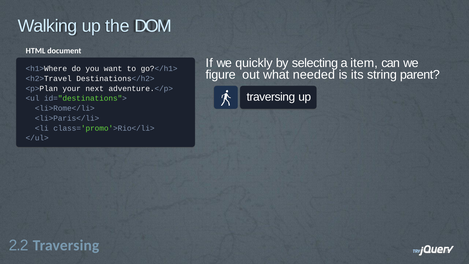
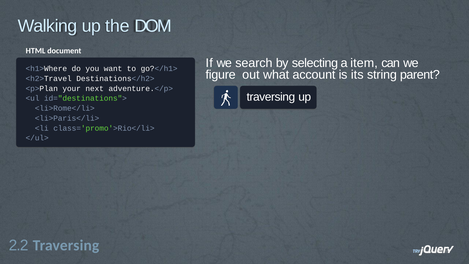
quickly: quickly -> search (254, 63)
needed: needed -> account (314, 75)
